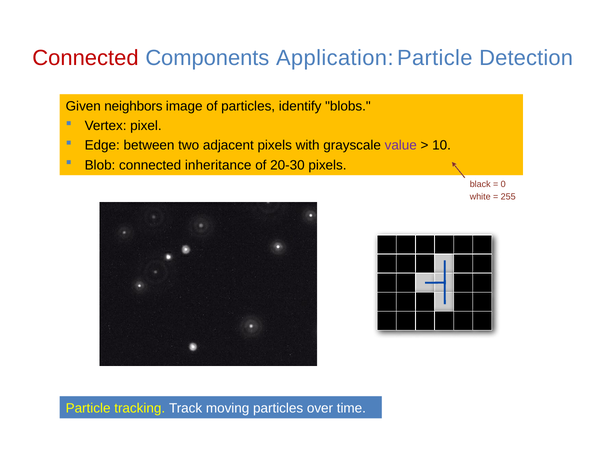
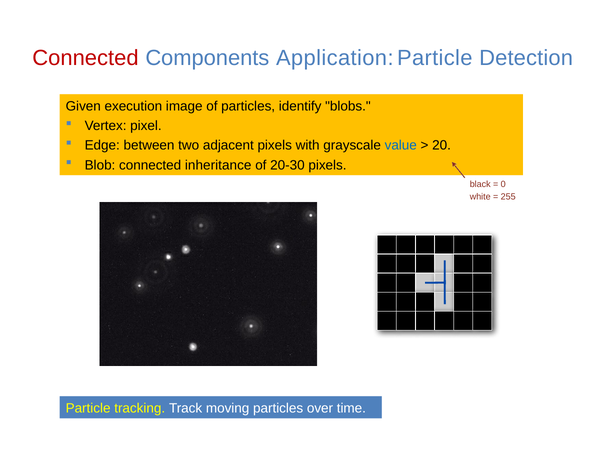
neighbors: neighbors -> execution (133, 106)
value colour: purple -> blue (401, 145)
10: 10 -> 20 (442, 145)
